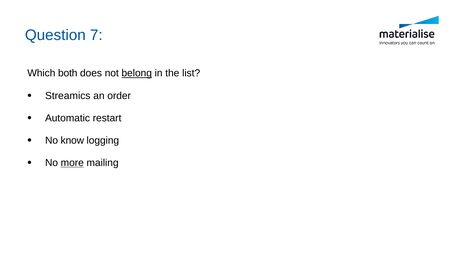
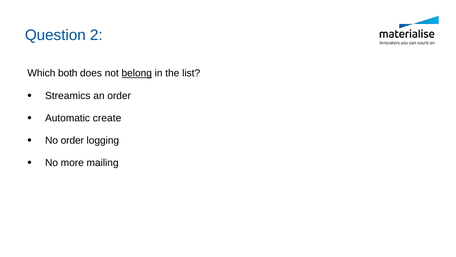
7: 7 -> 2 (96, 35)
restart: restart -> create (107, 118)
No know: know -> order (72, 140)
more underline: present -> none (72, 163)
